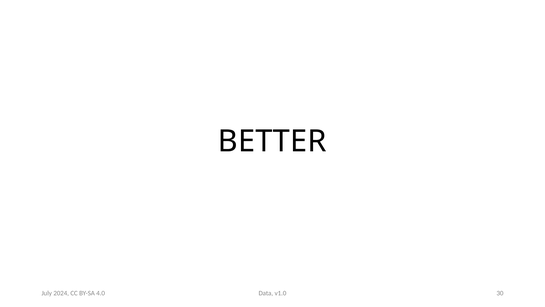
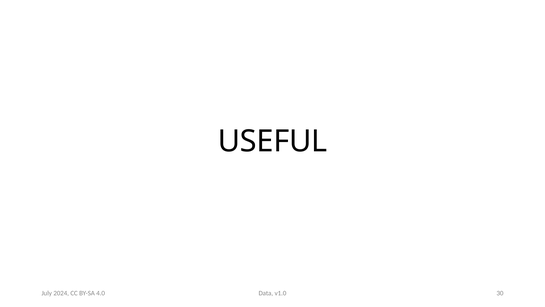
BETTER: BETTER -> USEFUL (273, 141)
